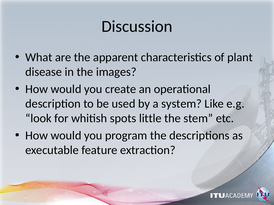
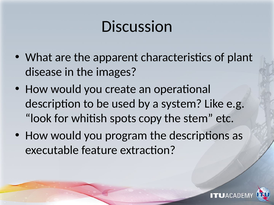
little: little -> copy (150, 119)
